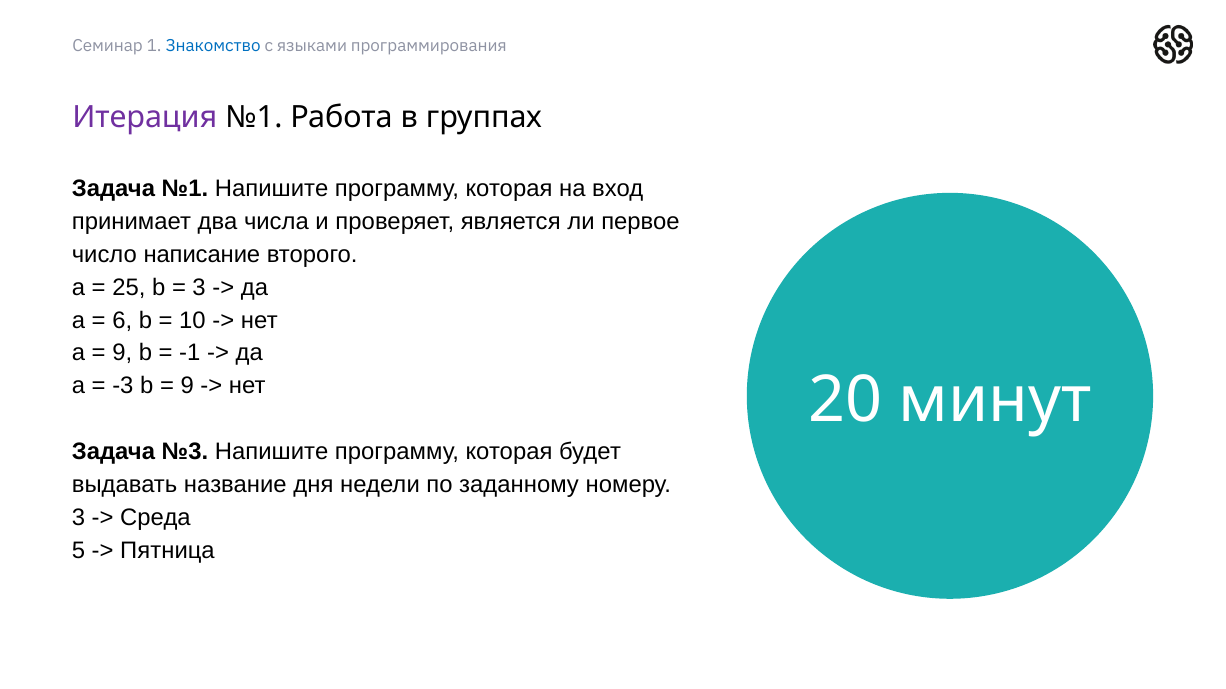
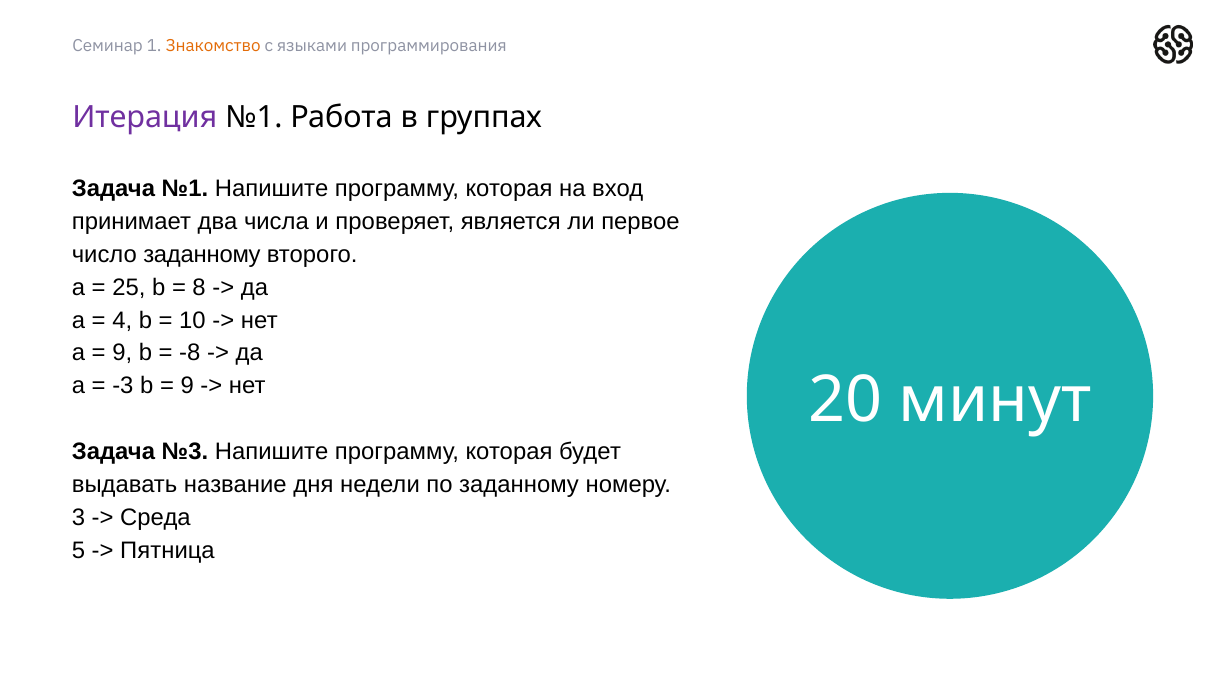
Знакомство colour: blue -> orange (213, 46)
число написание: написание -> заданному (202, 255)
3: 3 -> 8 (199, 288)
6: 6 -> 4 (122, 321)
-1: -1 -> -8 (190, 353)
